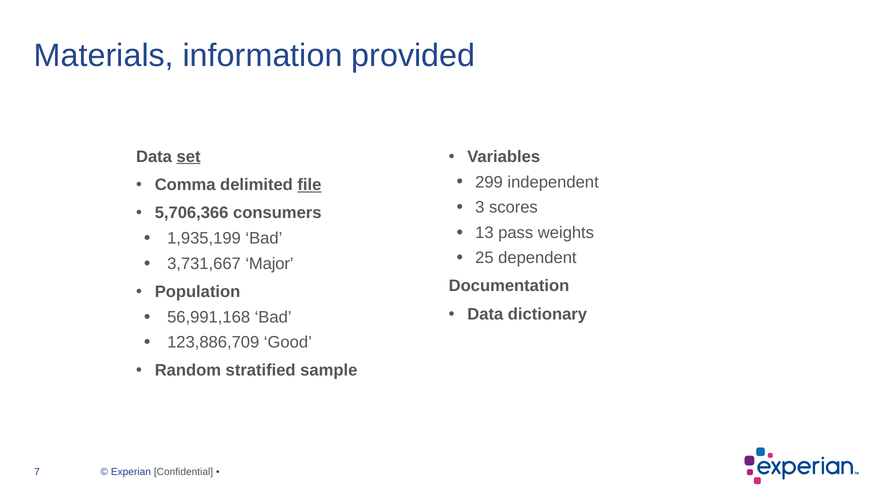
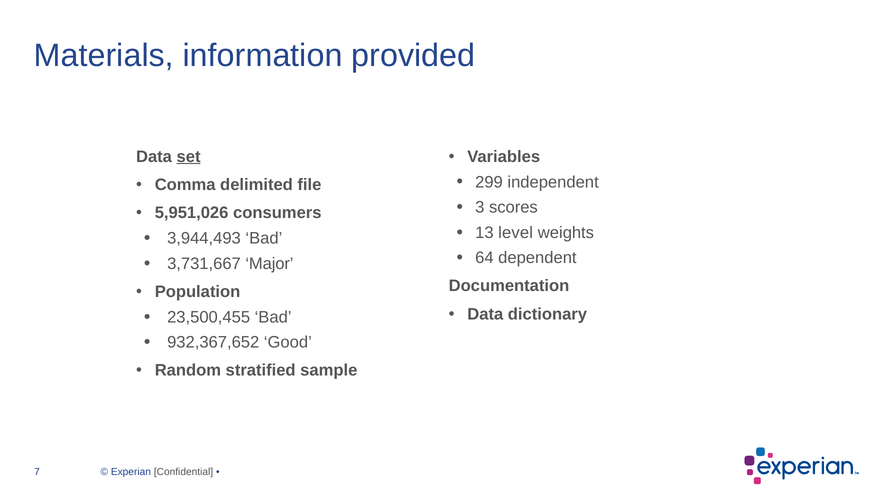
file underline: present -> none (309, 185)
5,706,366: 5,706,366 -> 5,951,026 (192, 213)
pass: pass -> level (516, 233)
1,935,199: 1,935,199 -> 3,944,493 (204, 238)
25: 25 -> 64 (484, 258)
56,991,168: 56,991,168 -> 23,500,455 (209, 317)
123,886,709: 123,886,709 -> 932,367,652 (213, 342)
